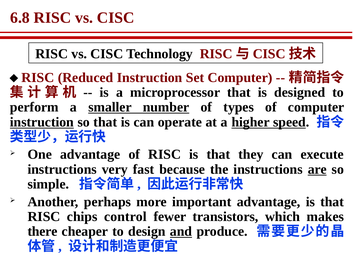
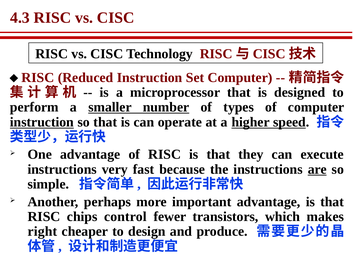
6.8: 6.8 -> 4.3 (20, 18)
there: there -> right (42, 231)
and underline: present -> none (181, 231)
